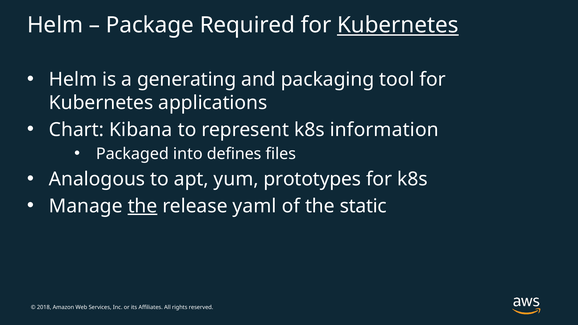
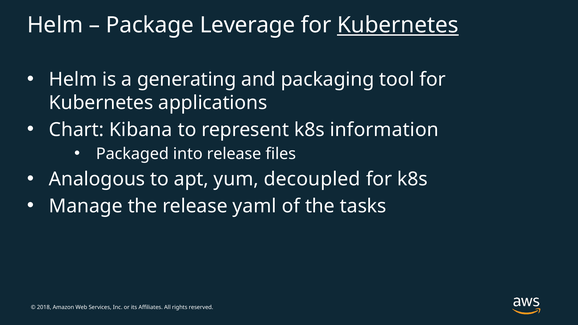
Required: Required -> Leverage (247, 25)
into defines: defines -> release (234, 154)
prototypes: prototypes -> decoupled (312, 179)
the underline: present -> none (143, 206)
static: static -> tasks (363, 206)
